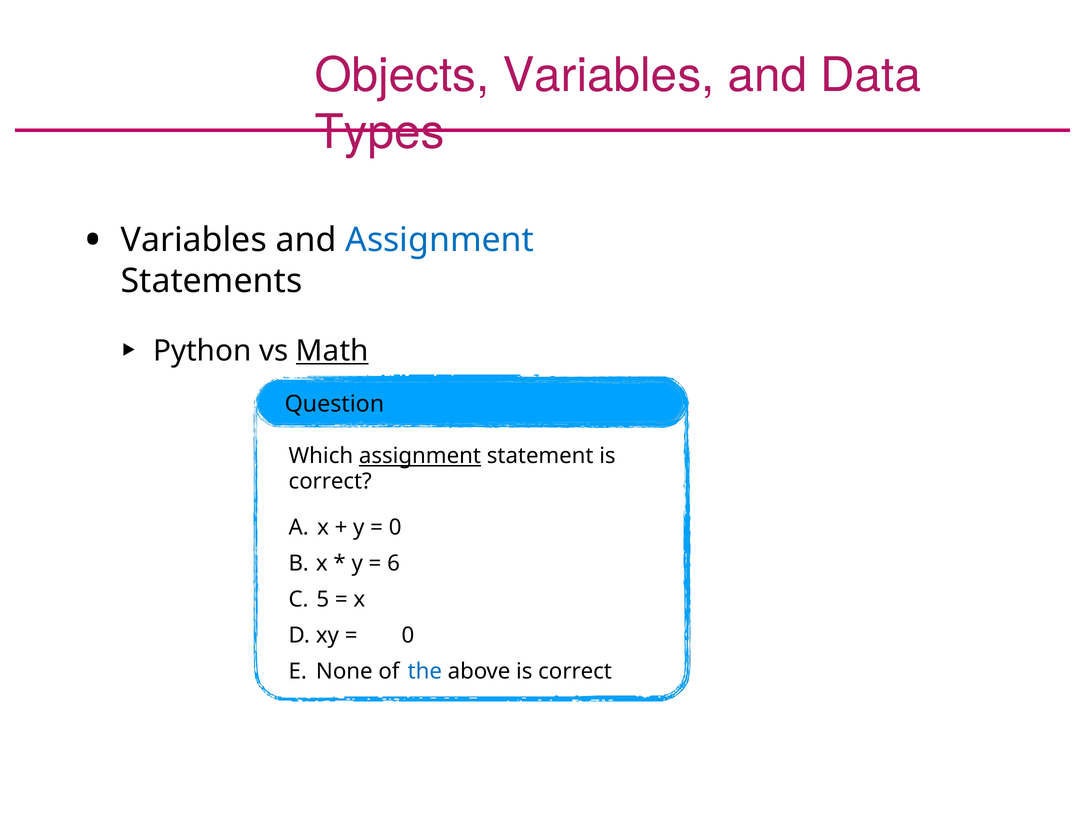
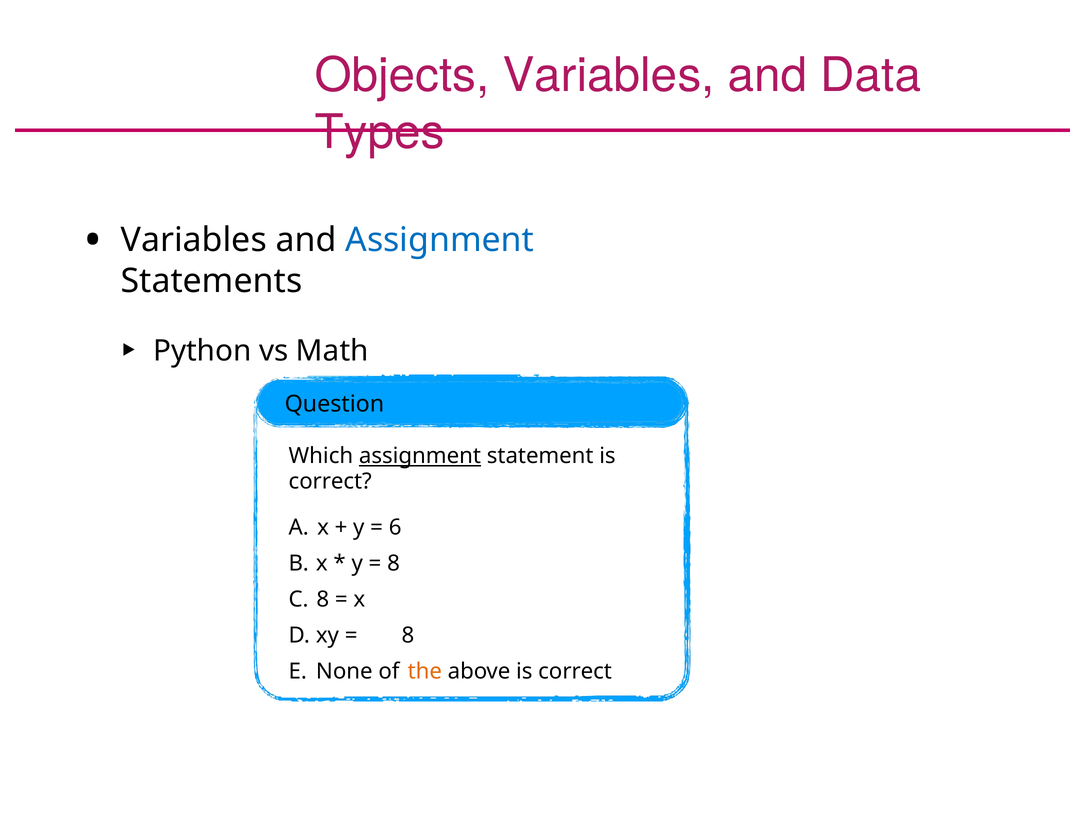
Math underline: present -> none (332, 351)
0: 0 -> 6 (395, 527)
6: 6 -> 8 (393, 563)
5: 5 -> 8 (323, 599)
0: 0 -> 8 (408, 635)
the colour: blue -> orange (425, 671)
